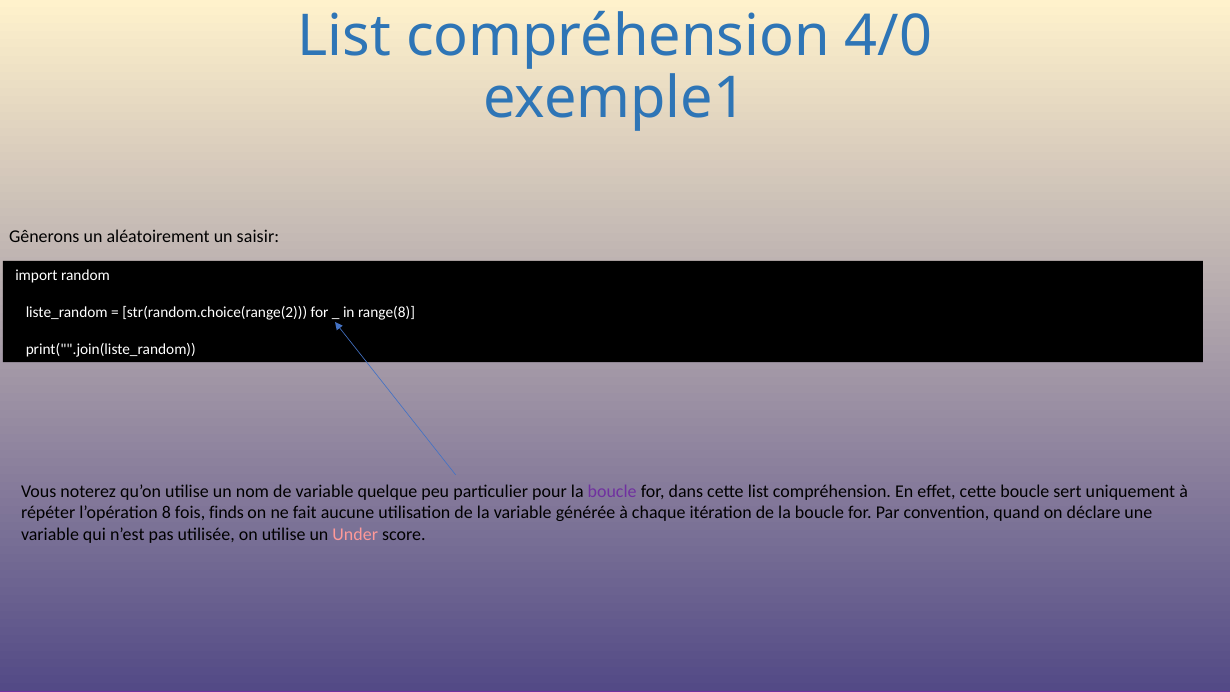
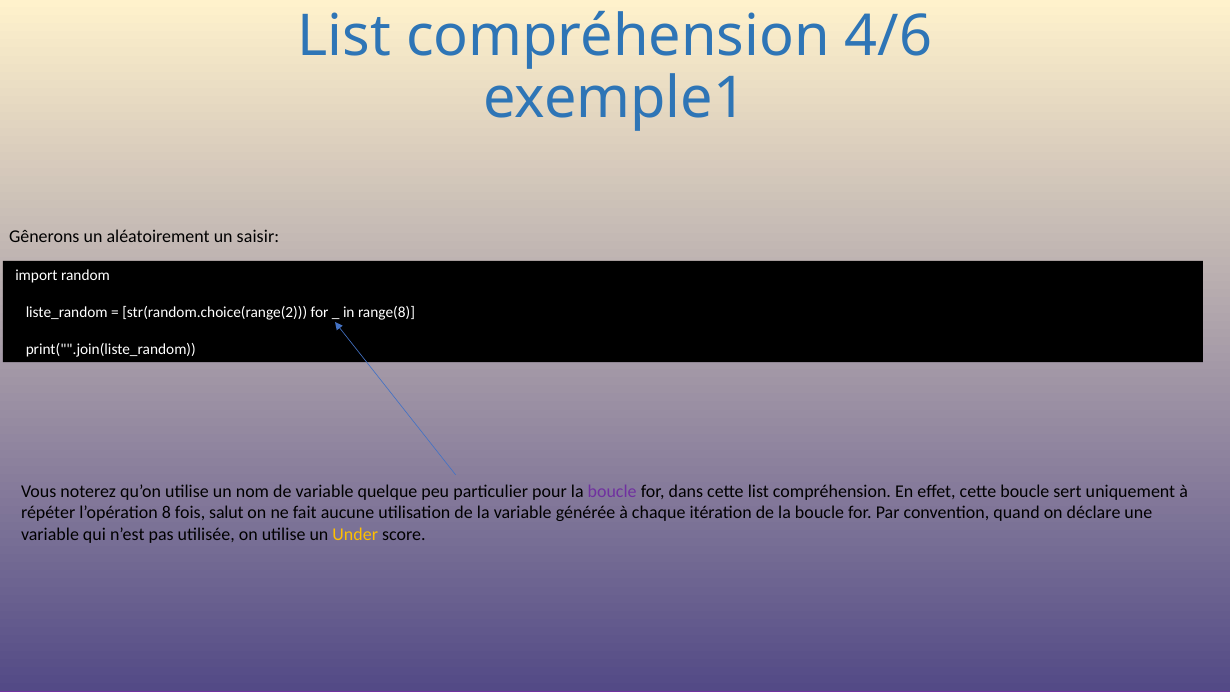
4/0: 4/0 -> 4/6 (889, 36)
finds: finds -> salut (226, 513)
Under colour: pink -> yellow (355, 534)
